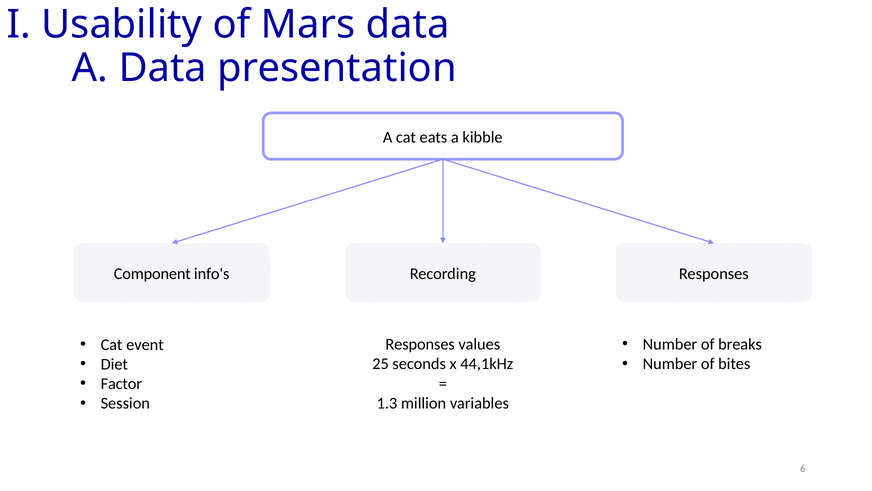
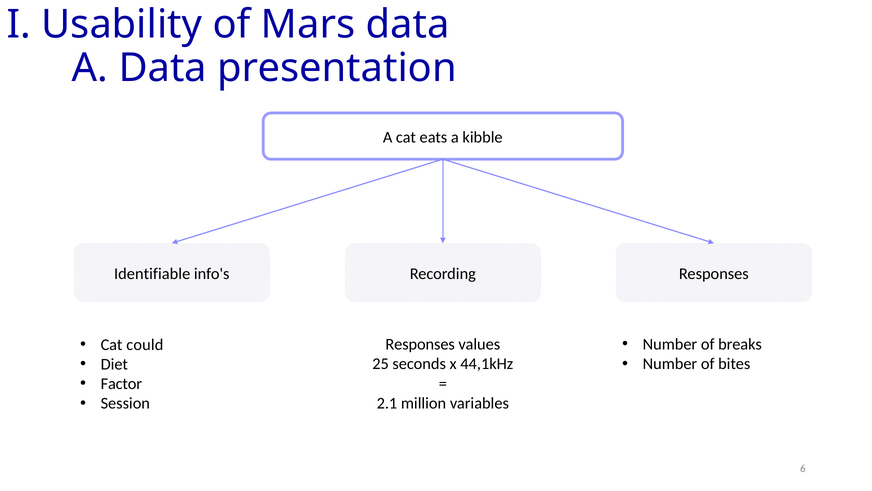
Component: Component -> Identifiable (152, 273)
event: event -> could (145, 344)
1.3: 1.3 -> 2.1 (387, 403)
